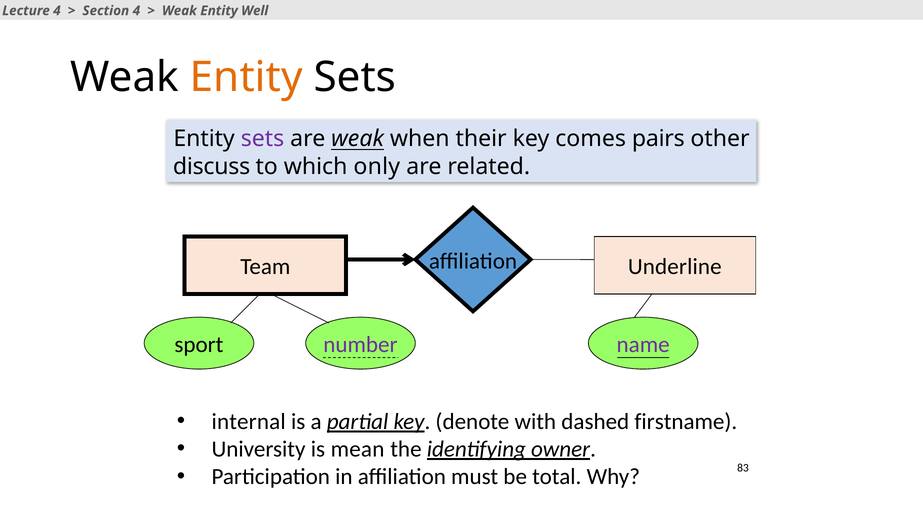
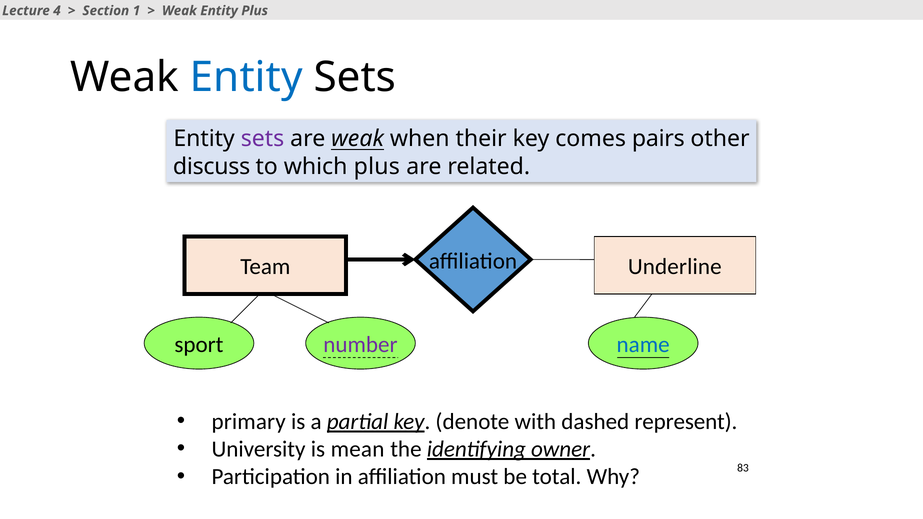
Section 4: 4 -> 1 (136, 11)
Entity Well: Well -> Plus (255, 11)
Entity colour: orange -> blue (246, 78)
which only: only -> plus (377, 167)
name colour: purple -> blue (643, 345)
internal: internal -> primary (249, 422)
firstname: firstname -> represent (686, 422)
